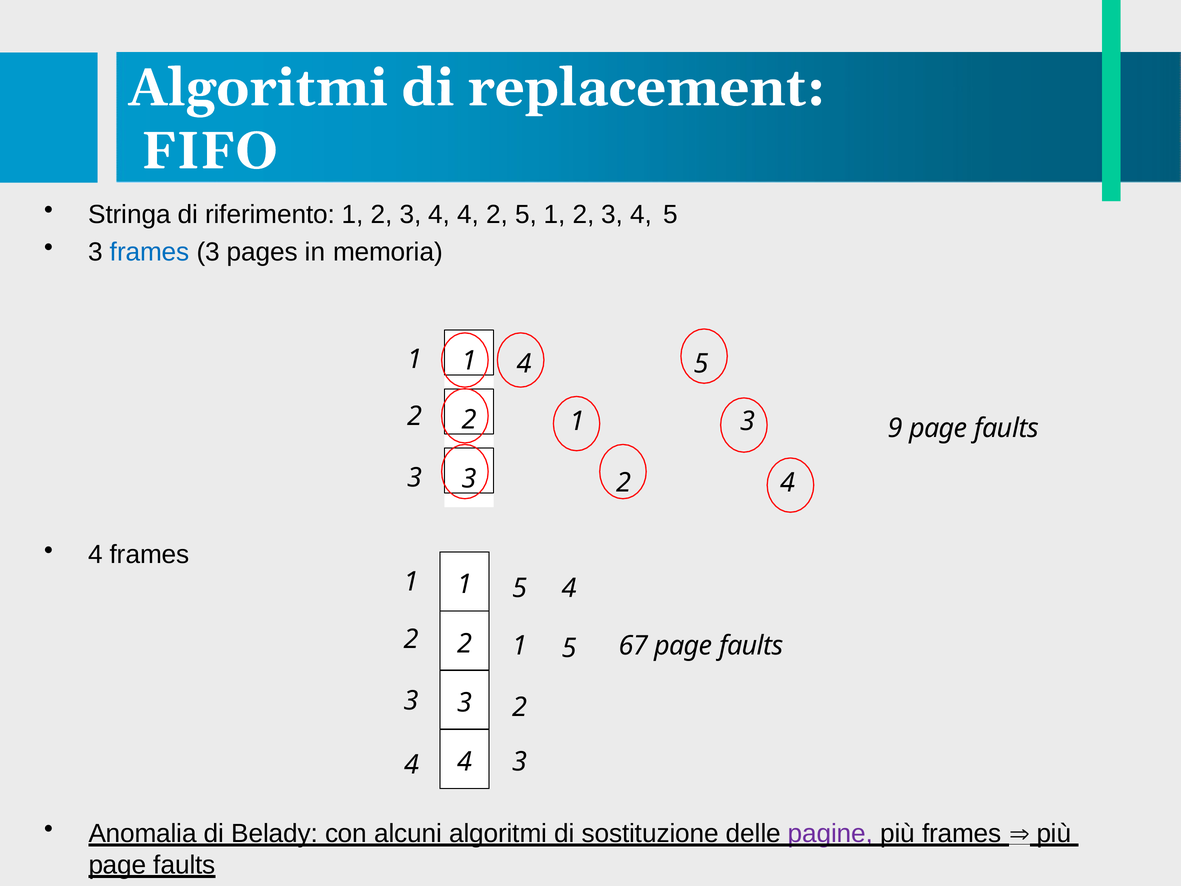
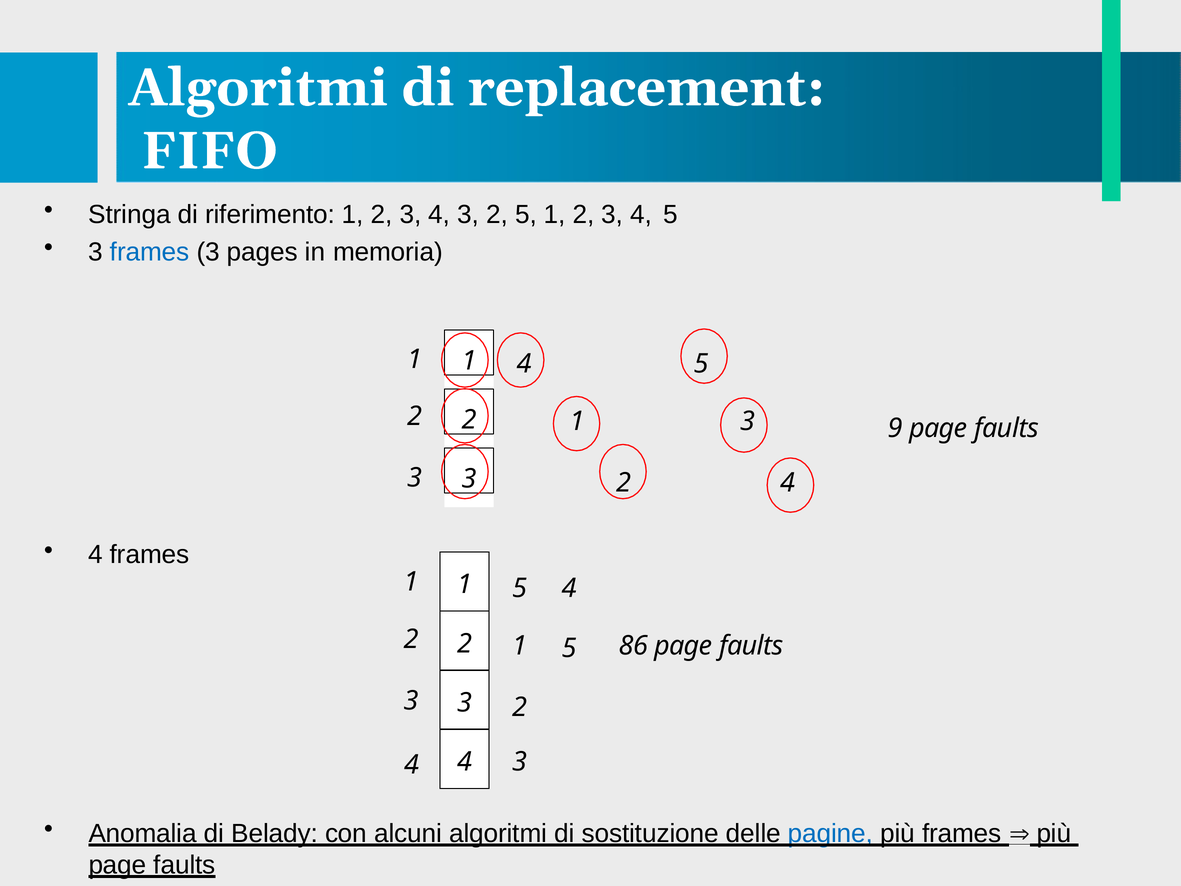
4 4: 4 -> 3 (468, 214)
67: 67 -> 86 (633, 646)
pagine colour: purple -> blue (830, 833)
